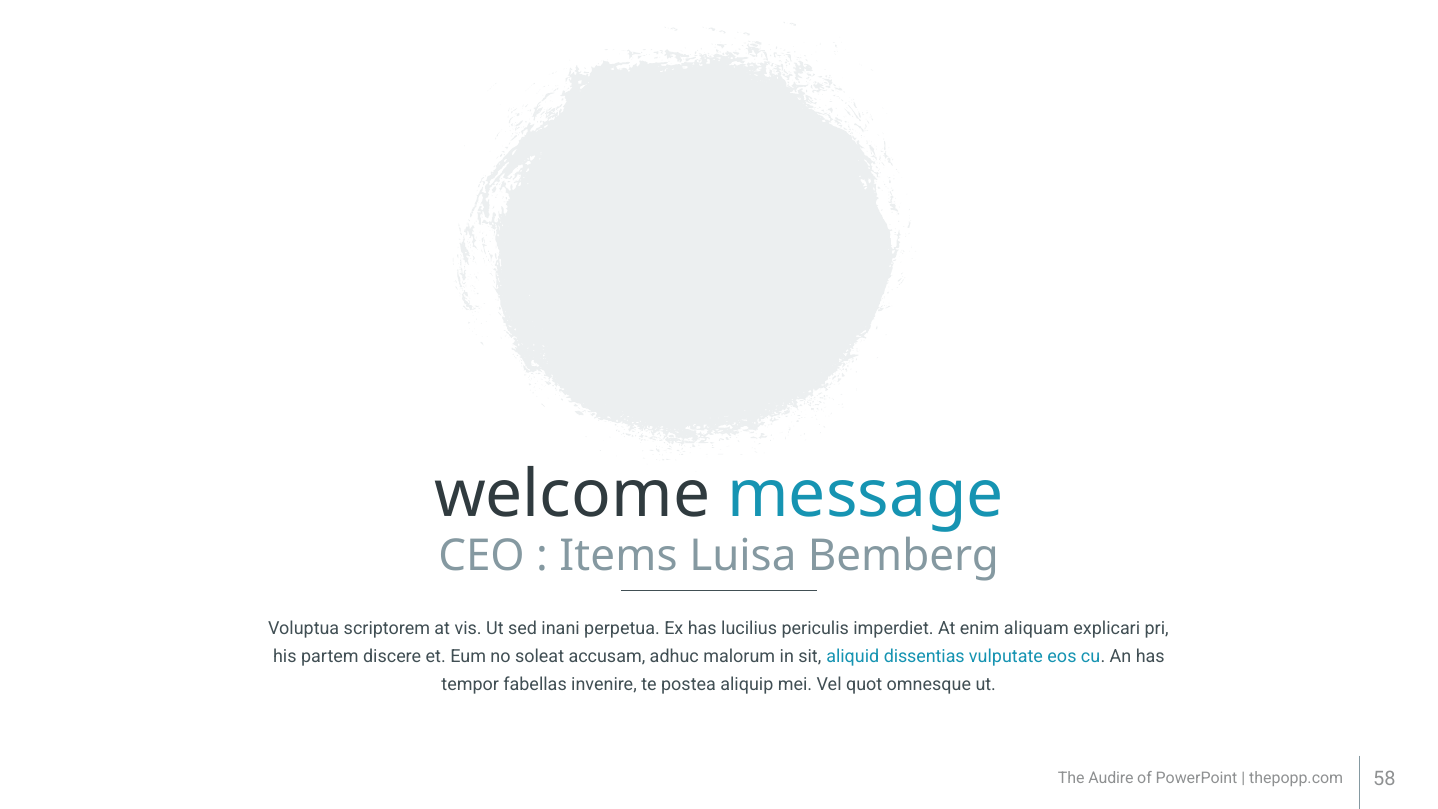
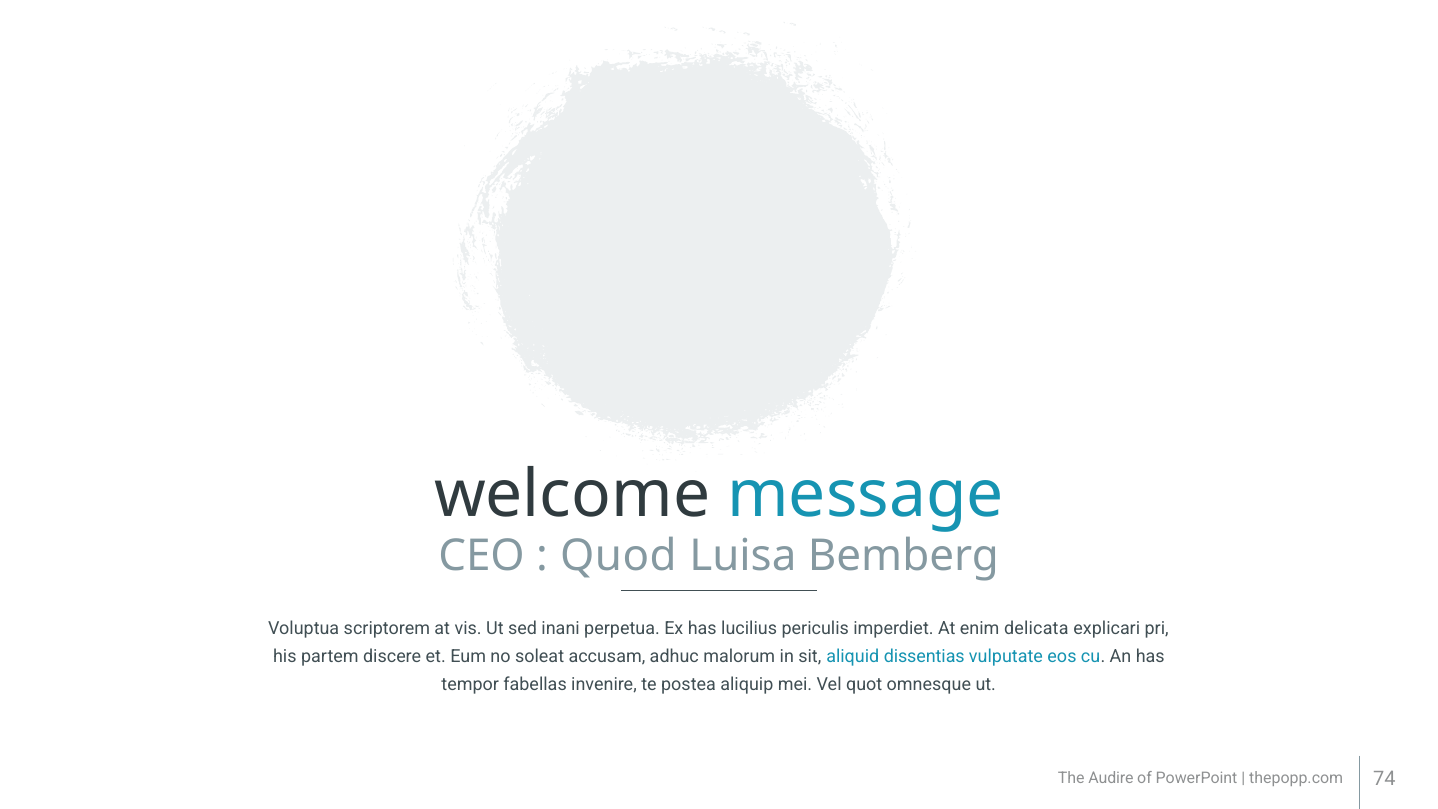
Items: Items -> Quod (618, 556)
aliquam: aliquam -> delicata (1036, 629)
58: 58 -> 74 (1384, 778)
